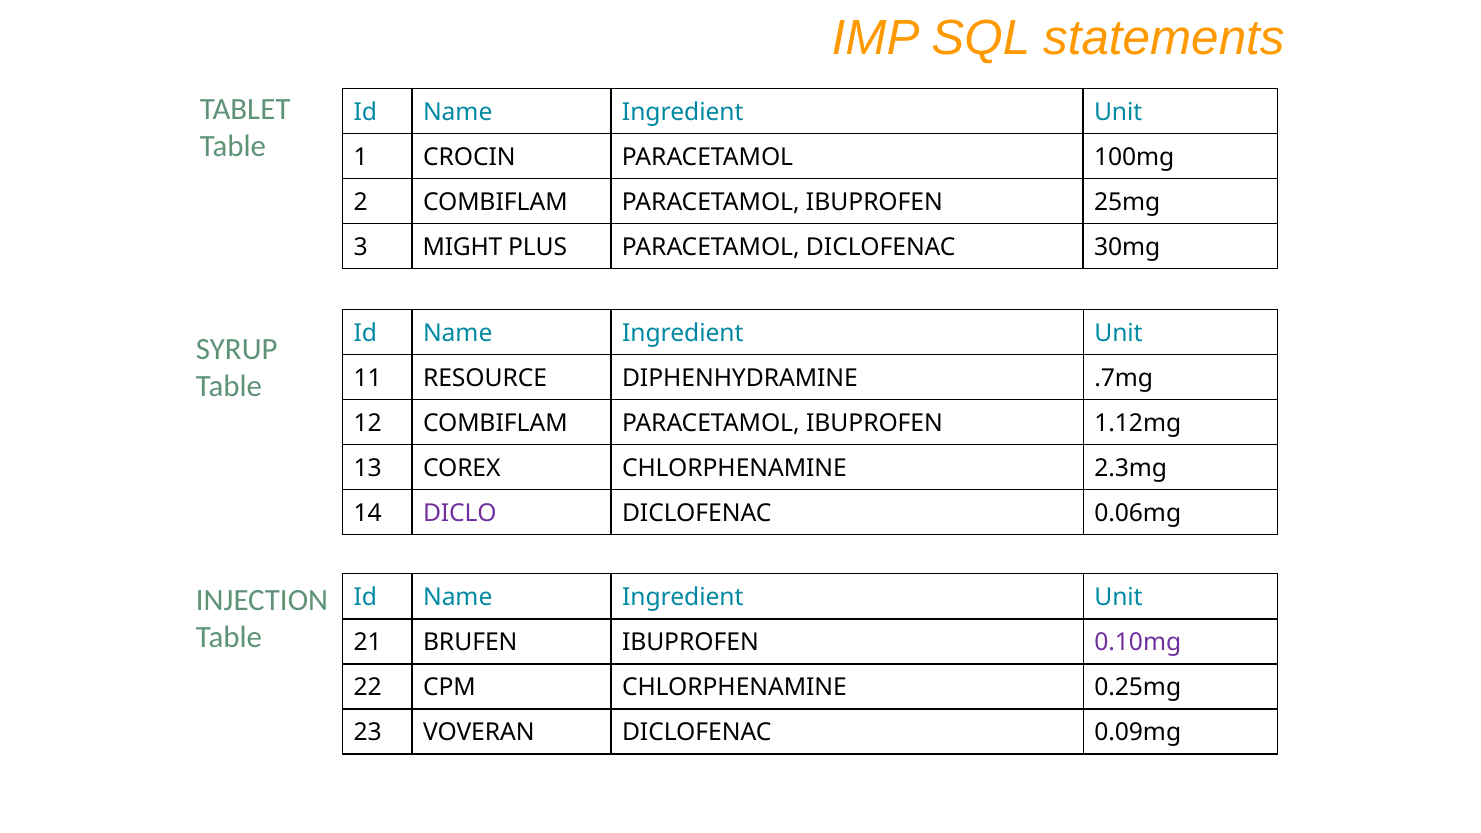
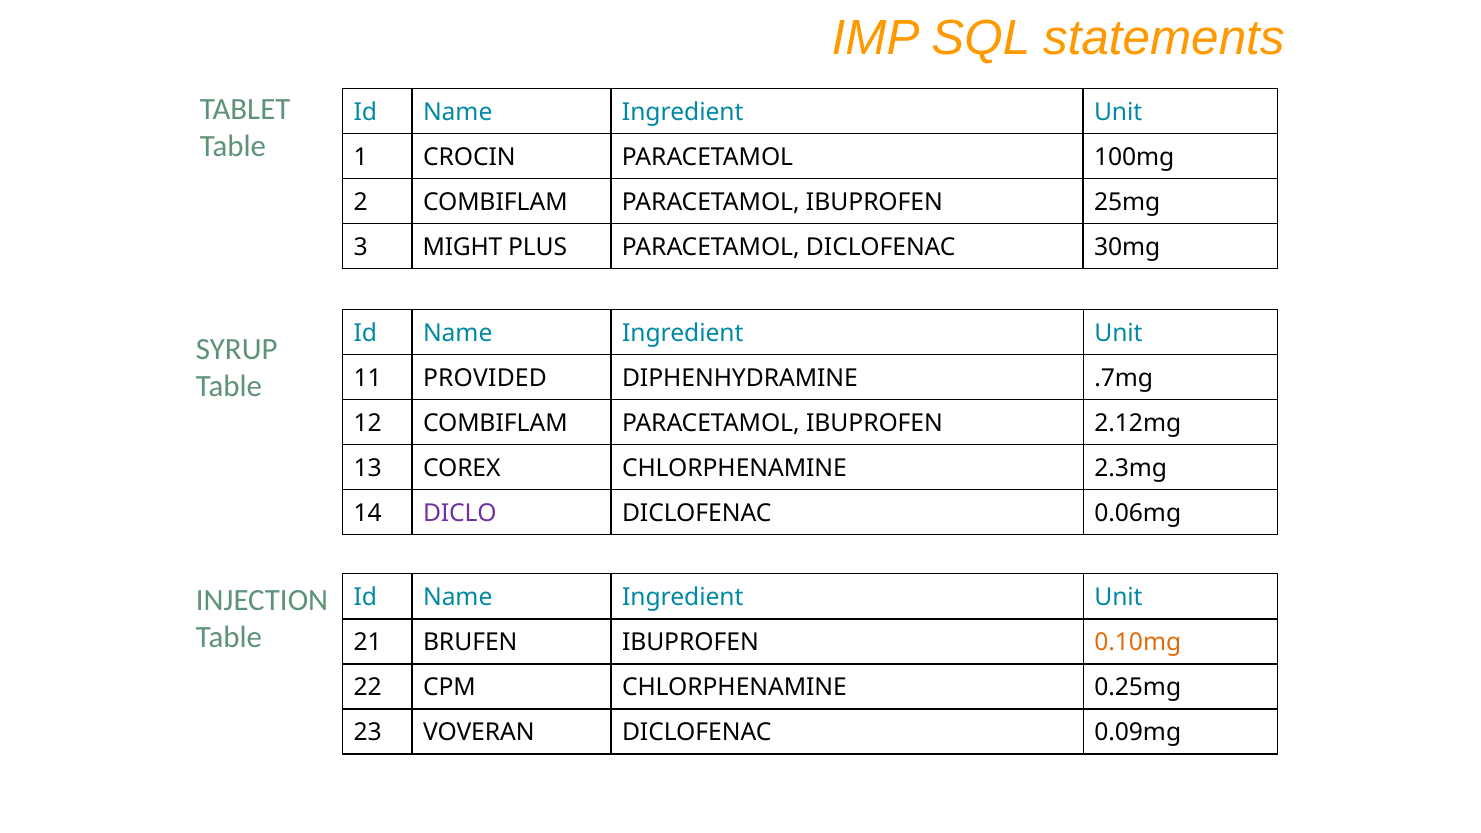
RESOURCE: RESOURCE -> PROVIDED (485, 378)
1.12mg: 1.12mg -> 2.12mg (1138, 423)
0.10mg colour: purple -> orange (1138, 643)
